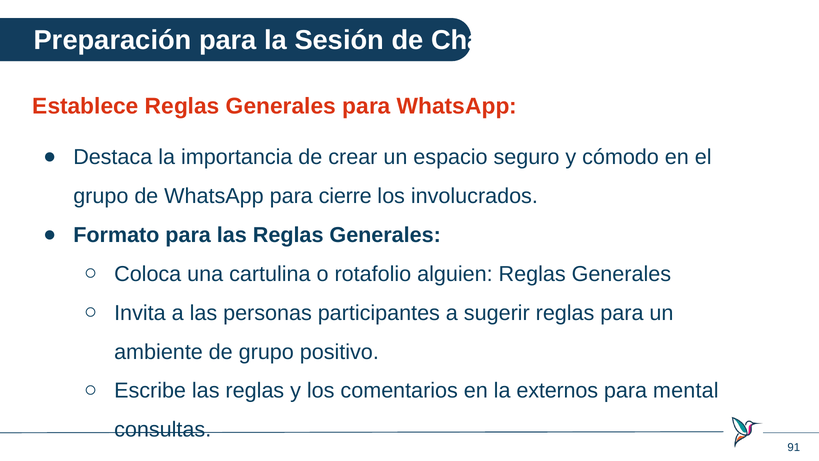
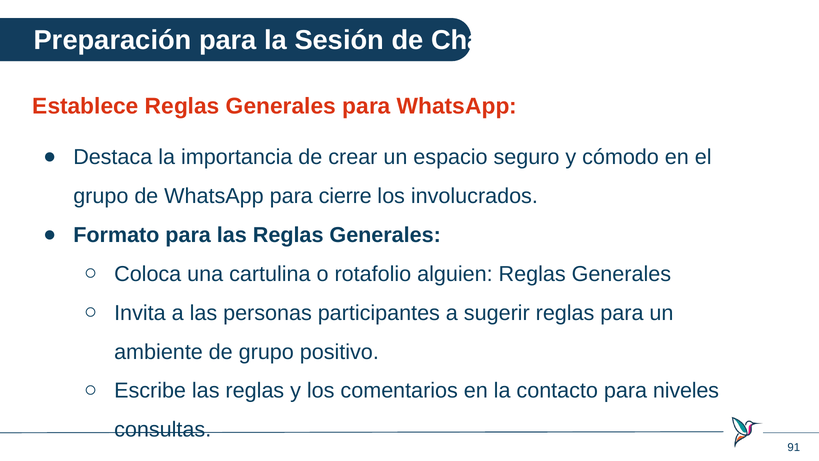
externos: externos -> contacto (557, 391)
mental: mental -> niveles (686, 391)
